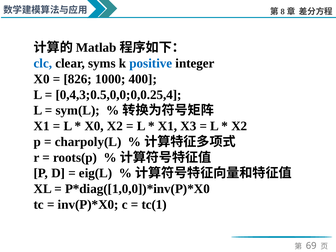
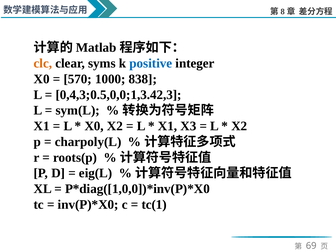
clc colour: blue -> orange (43, 63)
826: 826 -> 570 (78, 79)
400: 400 -> 838 (143, 79)
0,4,3;0.5,0,0;0,0.25,4: 0,4,3;0.5,0,0;0,0.25,4 -> 0,4,3;0.5,0,0;1,3.42,3 (119, 95)
